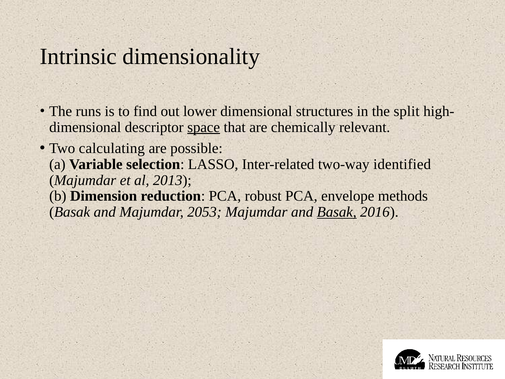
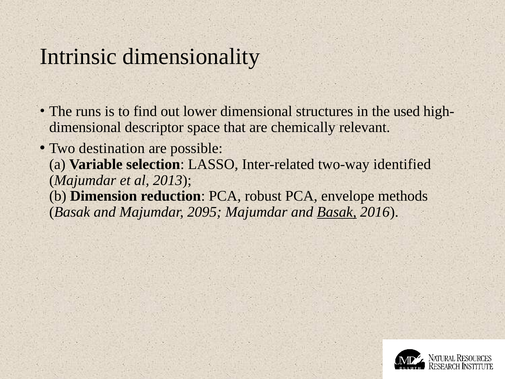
split: split -> used (407, 111)
space underline: present -> none (204, 127)
calculating: calculating -> destination (112, 148)
2053: 2053 -> 2095 (204, 212)
